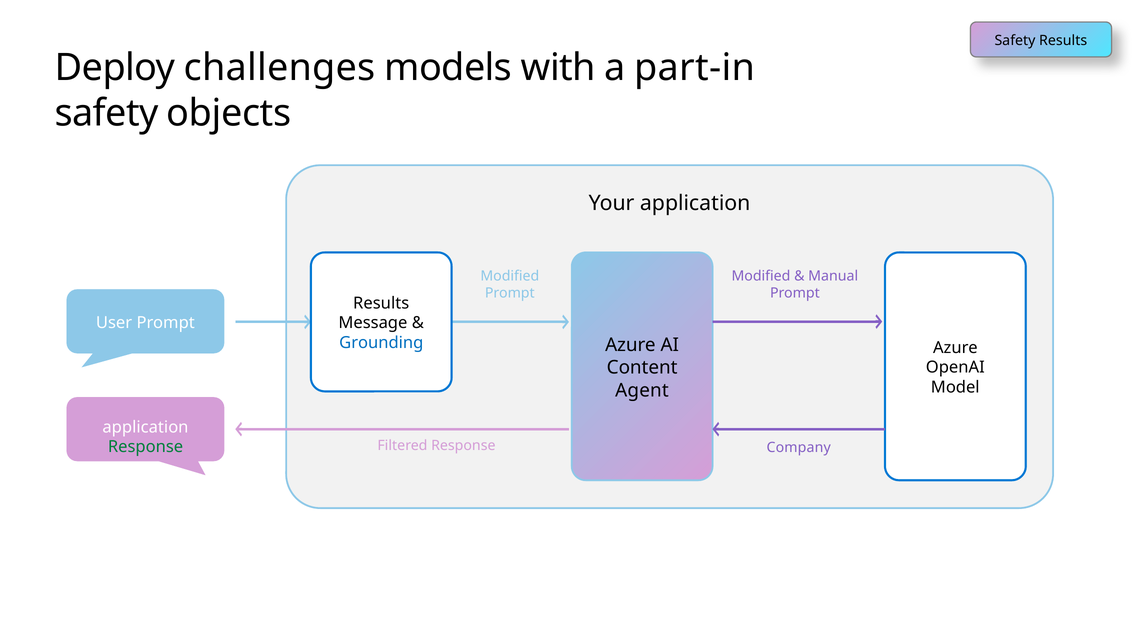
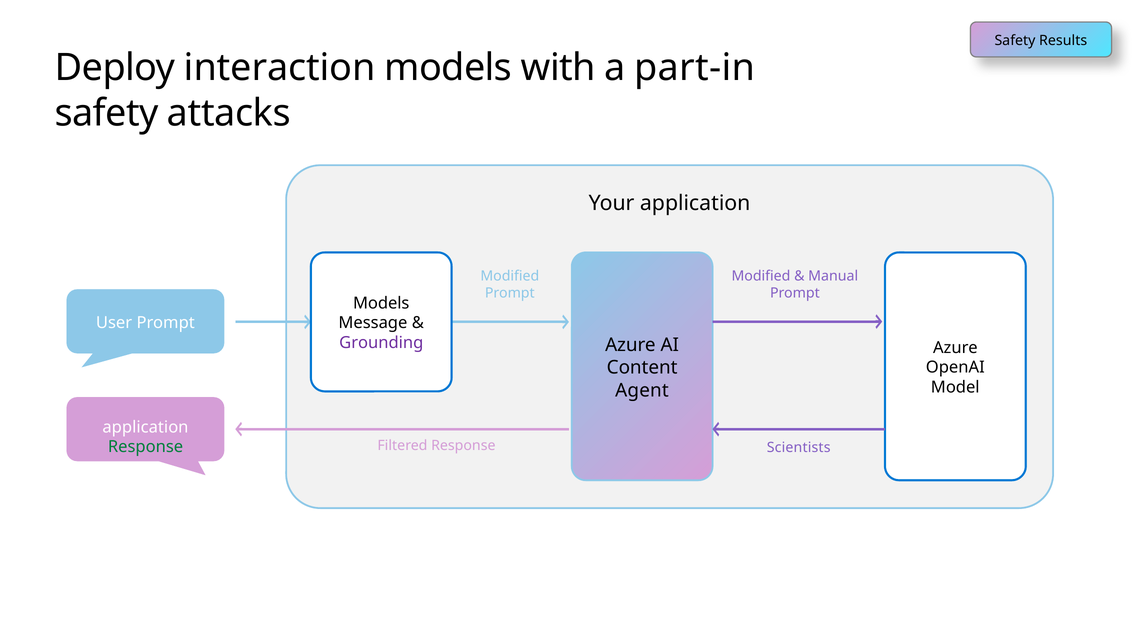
challenges: challenges -> interaction (280, 68)
objects: objects -> attacks (229, 113)
Results: Results -> Models (381, 303)
Grounding colour: blue -> purple (381, 343)
Company: Company -> Scientists (799, 447)
